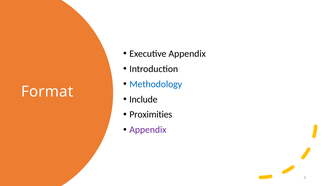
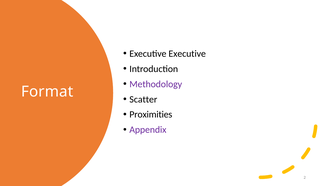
Executive Appendix: Appendix -> Executive (187, 54)
Methodology colour: blue -> purple (156, 84)
Include: Include -> Scatter (143, 99)
